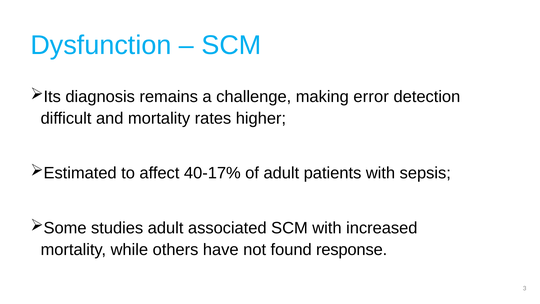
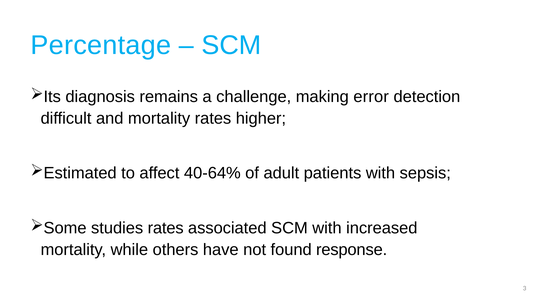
Dysfunction: Dysfunction -> Percentage (101, 45)
40-17%: 40-17% -> 40-64% (212, 173)
studies adult: adult -> rates (166, 228)
